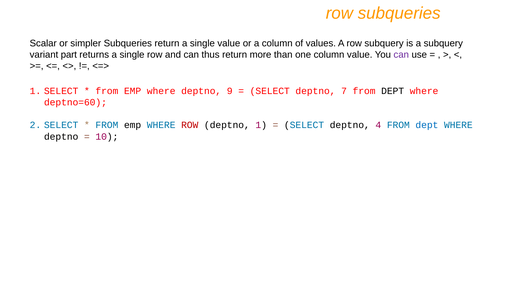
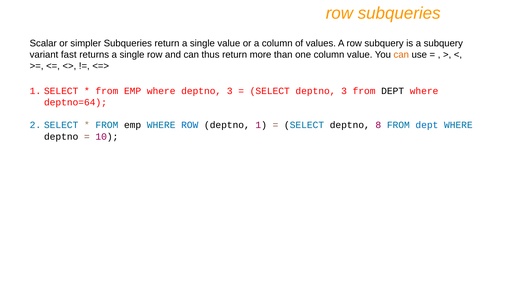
part: part -> fast (69, 55)
can colour: purple -> orange (401, 55)
where deptno 9: 9 -> 3 (230, 91)
SELECT deptno 7: 7 -> 3 (344, 91)
deptno=60: deptno=60 -> deptno=64 (75, 102)
ROW colour: red -> blue (190, 125)
4: 4 -> 8 (378, 125)
